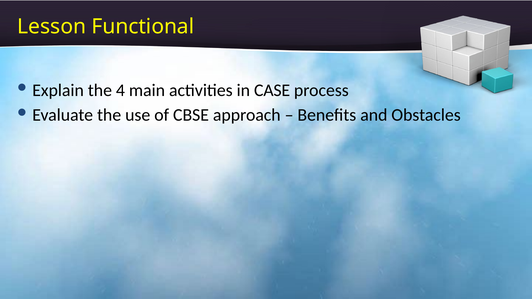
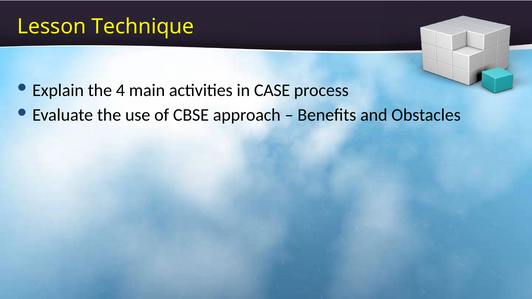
Functional: Functional -> Technique (143, 27)
